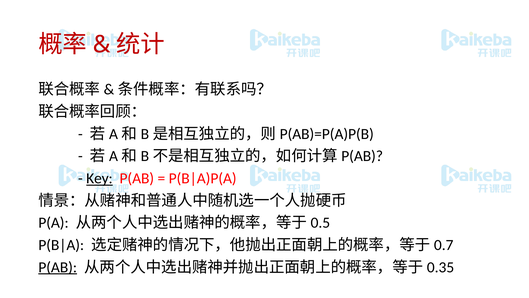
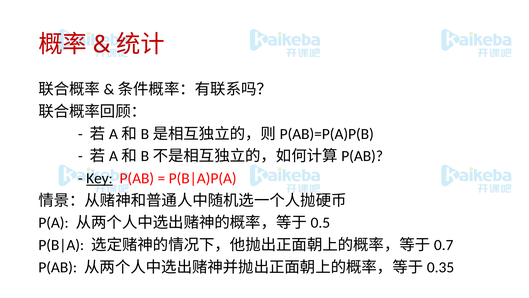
P(AB underline: present -> none (58, 267)
